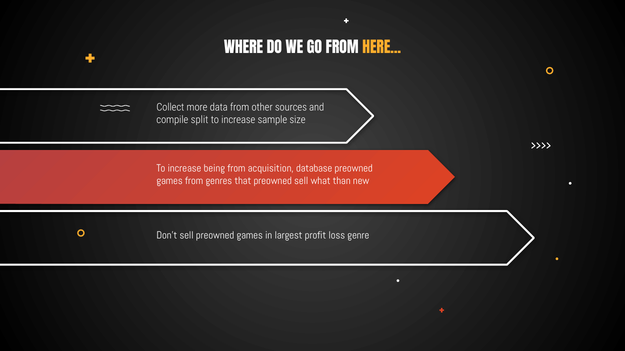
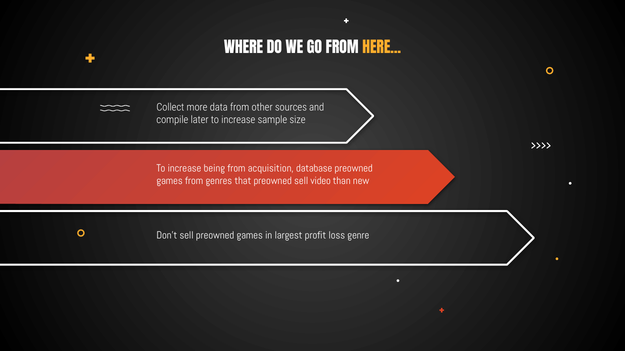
split: split -> later (200, 120)
what: what -> video (321, 181)
